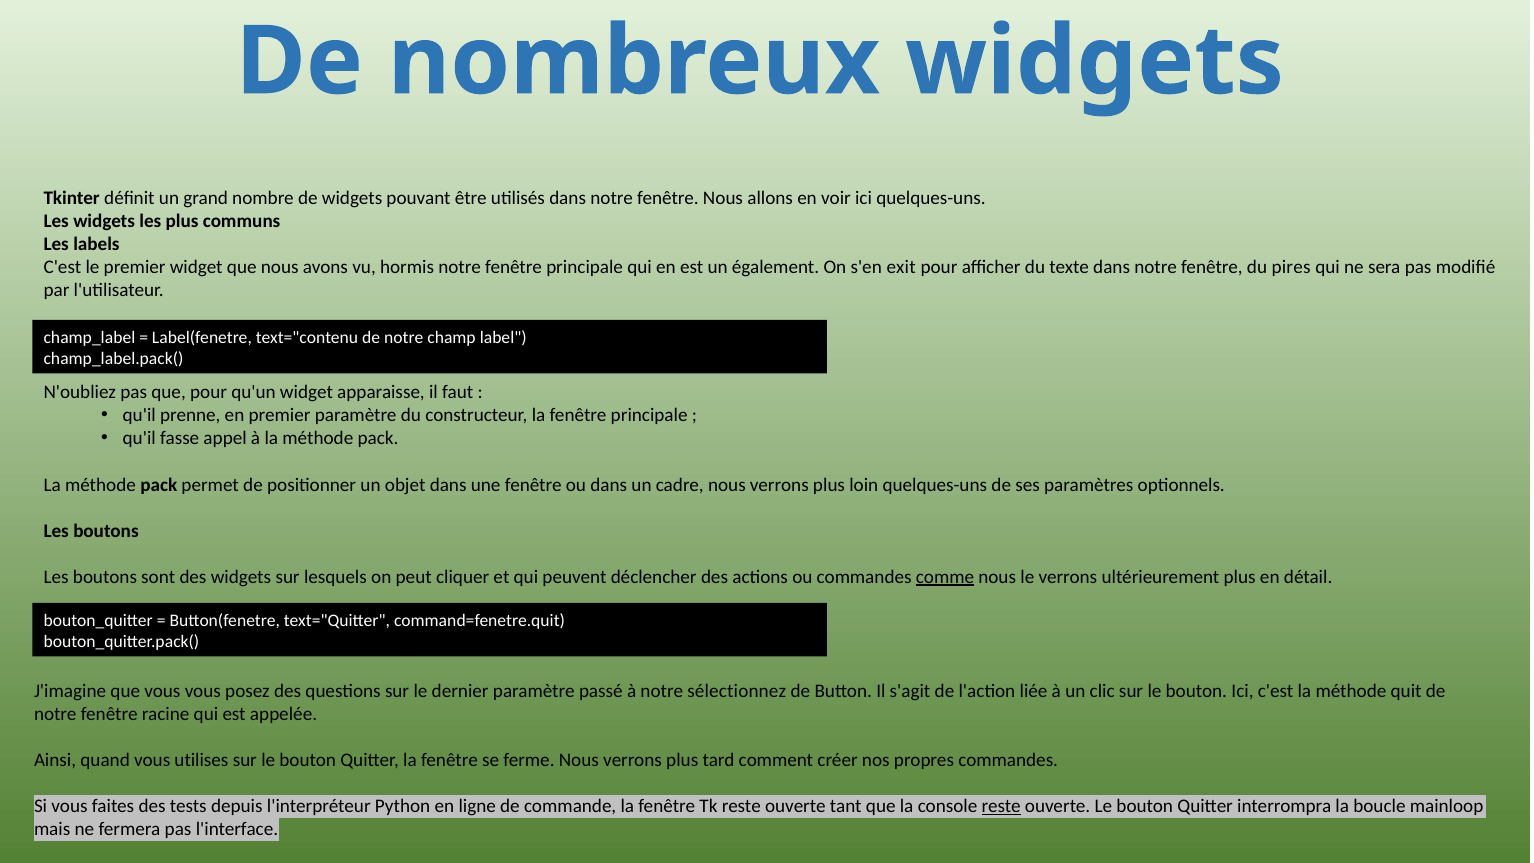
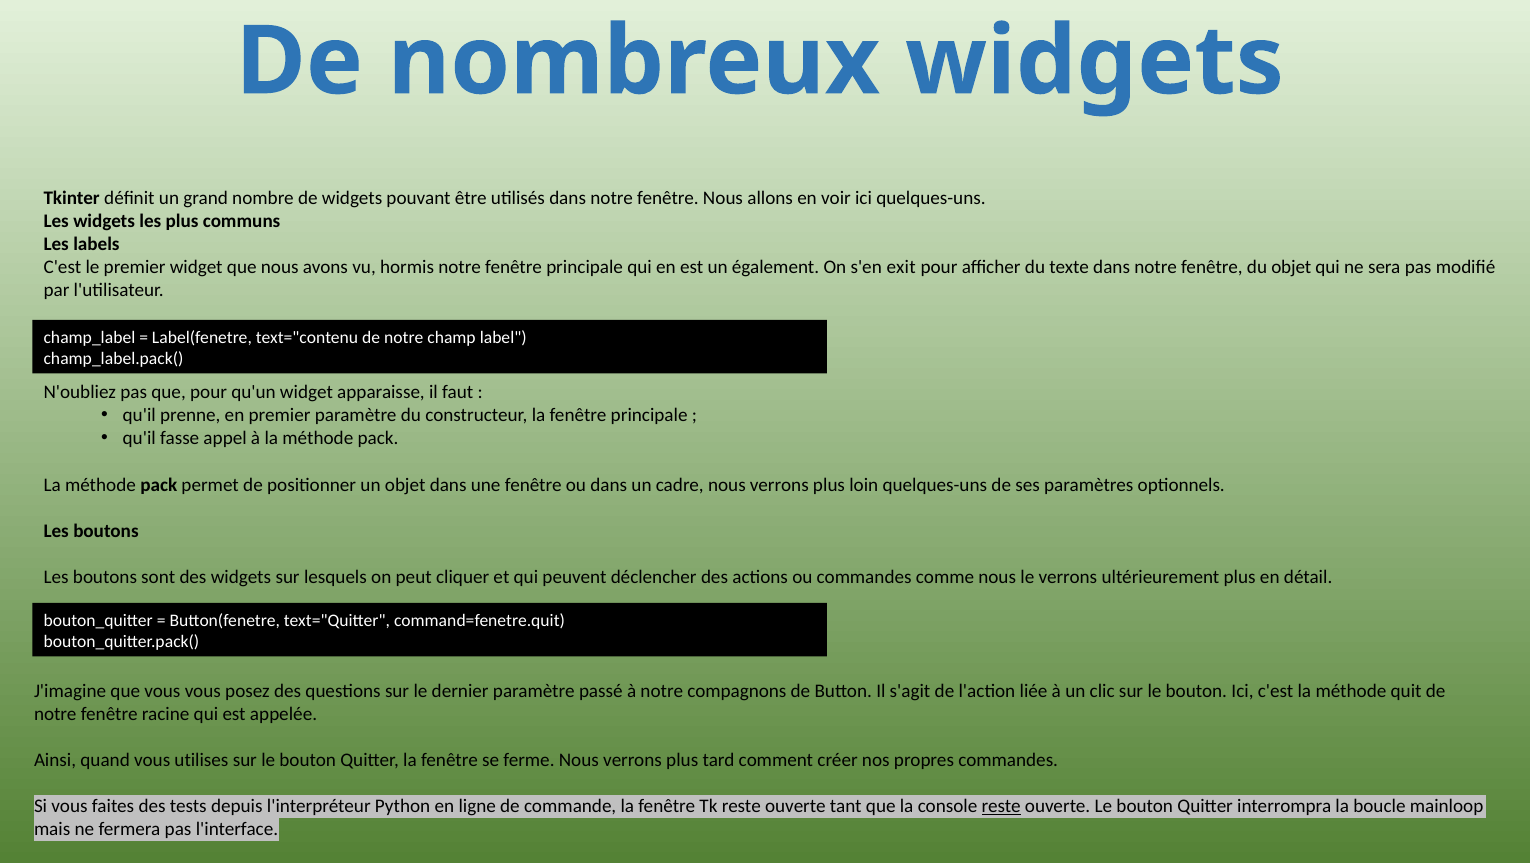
du pires: pires -> objet (1291, 267)
comme underline: present -> none (945, 577)
sélectionnez: sélectionnez -> compagnons (737, 691)
